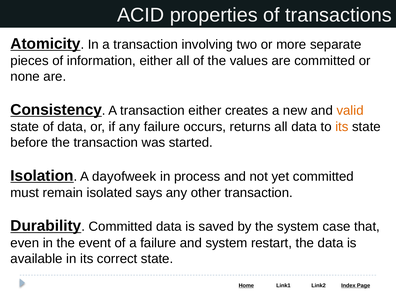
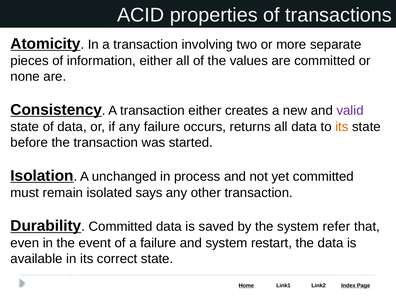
valid colour: orange -> purple (350, 110)
dayofweek: dayofweek -> unchanged (124, 176)
case: case -> refer (336, 227)
